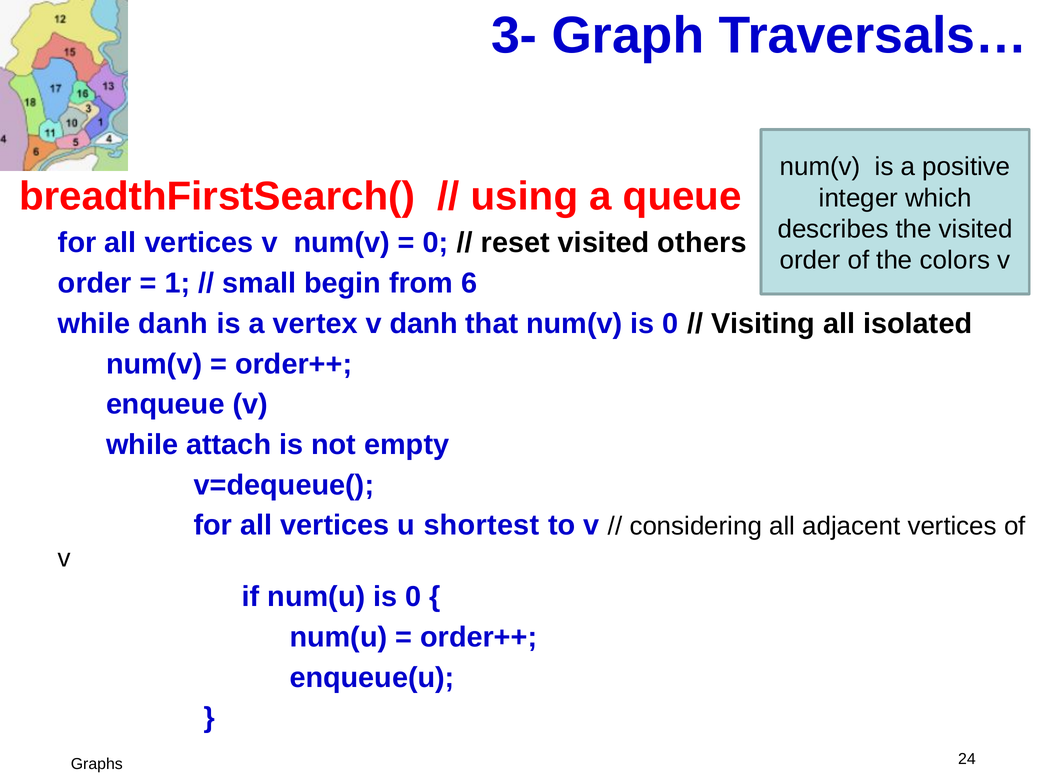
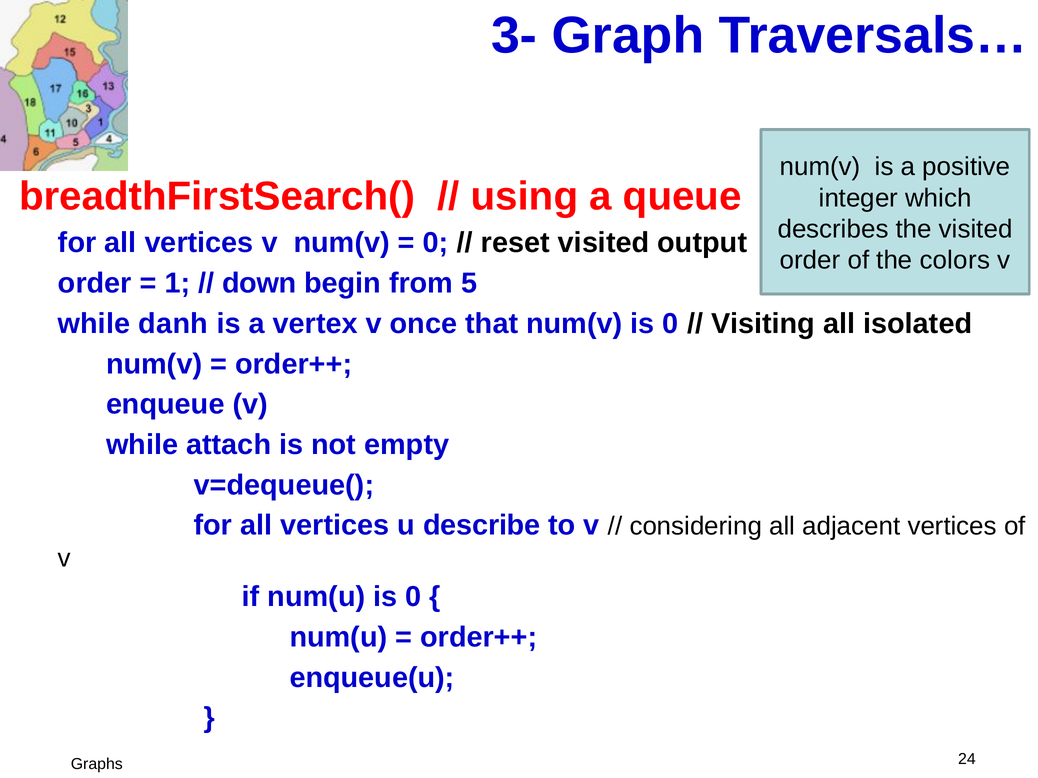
others: others -> output (702, 243)
small: small -> down (259, 283)
6: 6 -> 5 (469, 283)
v danh: danh -> once (424, 324)
shortest: shortest -> describe (482, 526)
